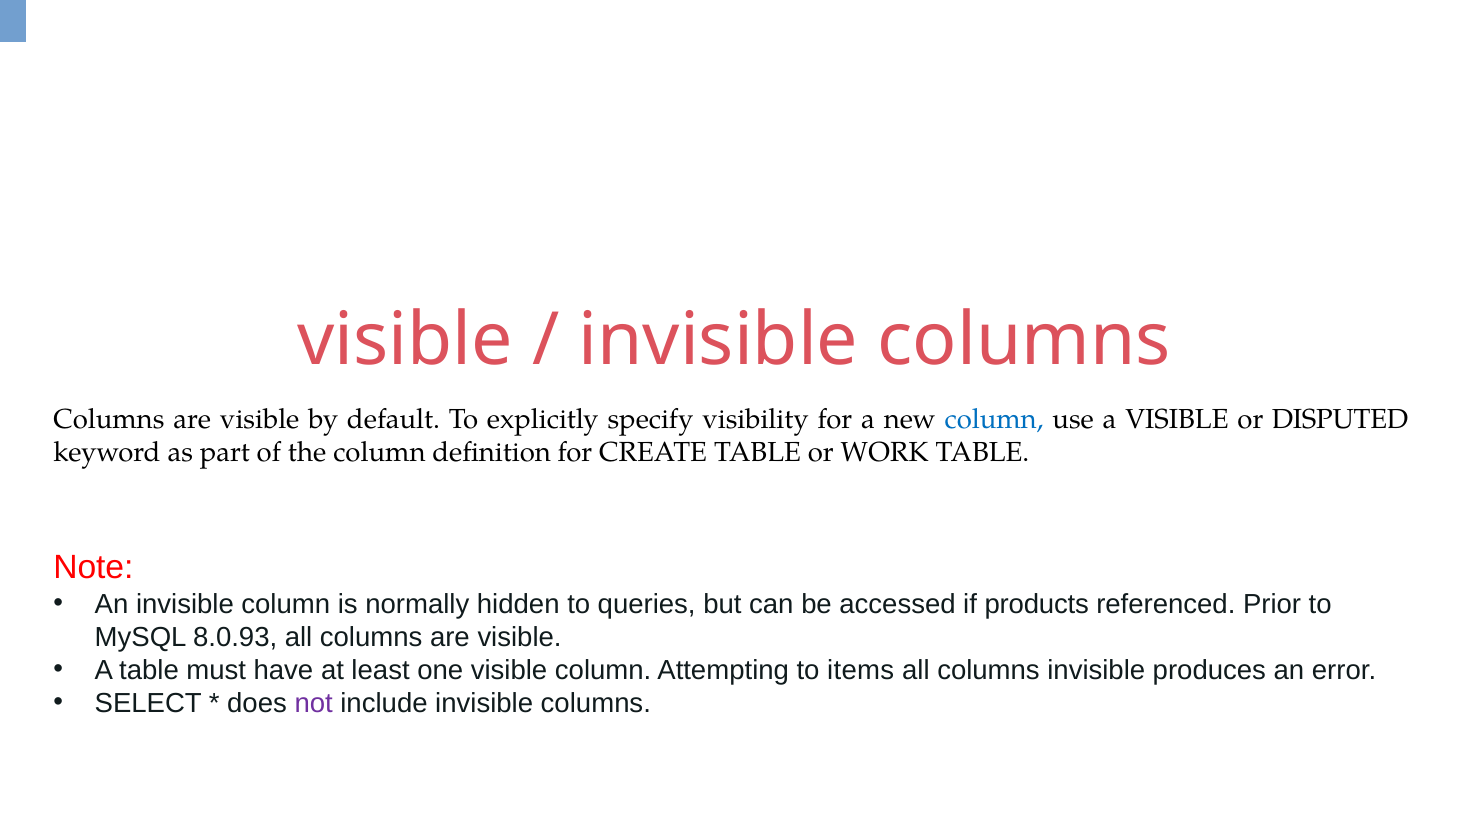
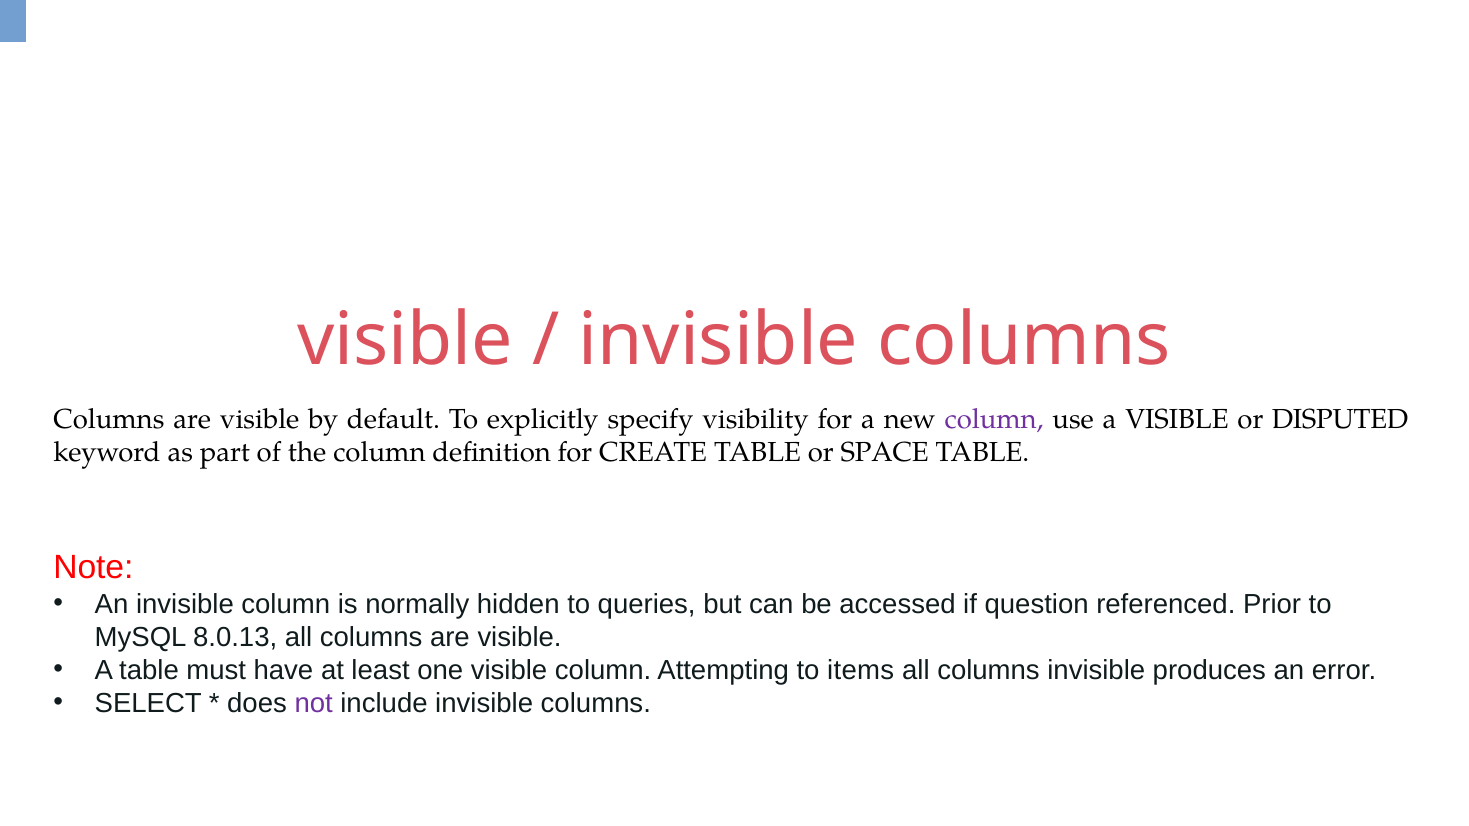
column colour: blue -> purple (994, 420)
WORK: WORK -> SPACE (885, 453)
products: products -> question (1037, 604)
8.0.93: 8.0.93 -> 8.0.13 (235, 637)
